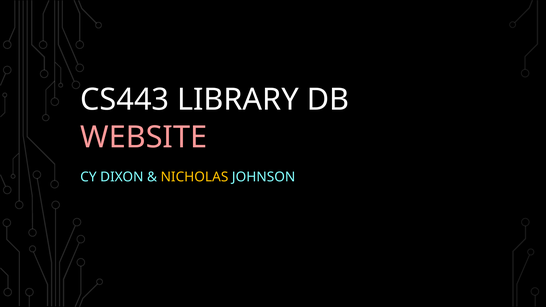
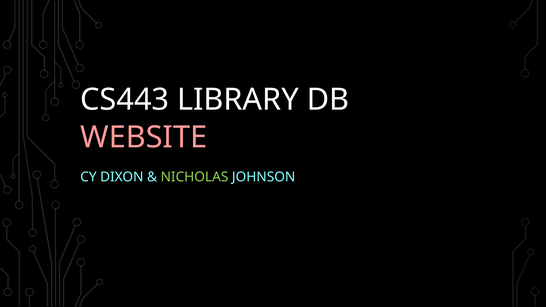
NICHOLAS colour: yellow -> light green (194, 177)
